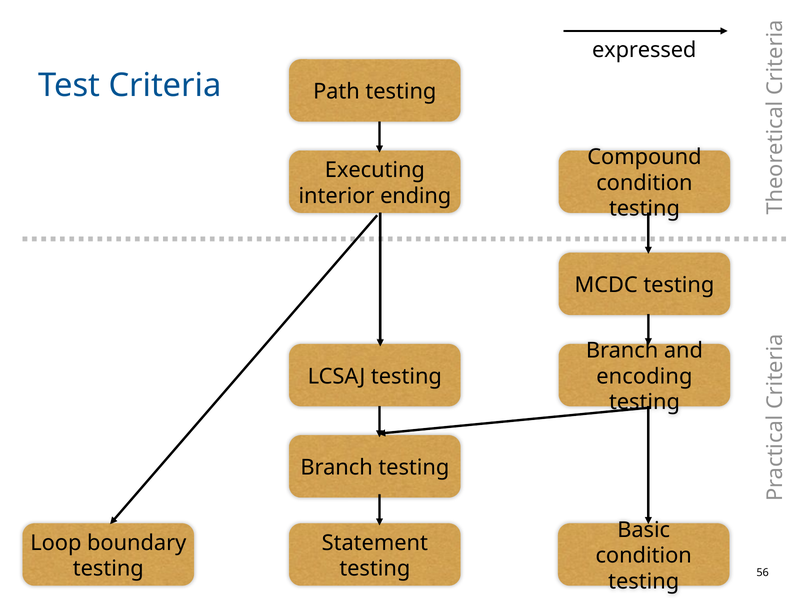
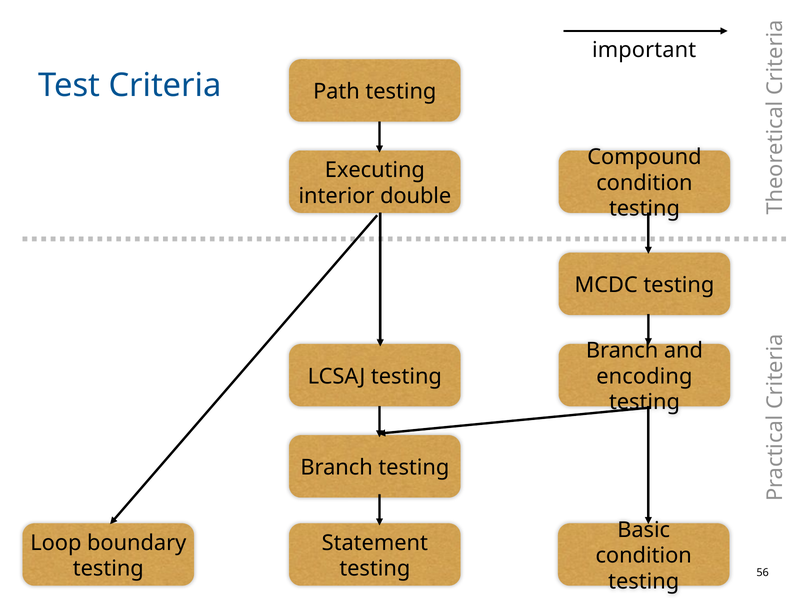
expressed: expressed -> important (644, 50)
ending: ending -> double (416, 196)
